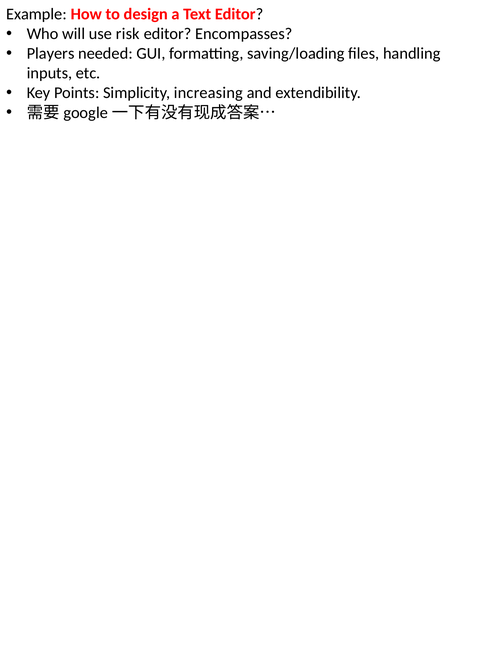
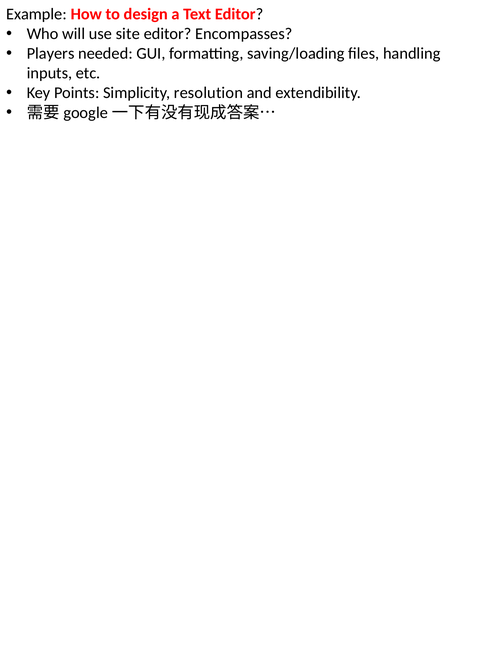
risk: risk -> site (128, 34)
increasing: increasing -> resolution (208, 93)
